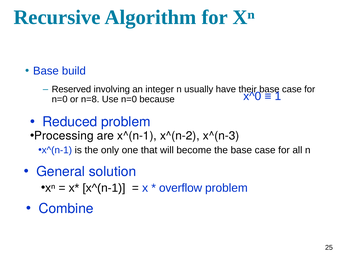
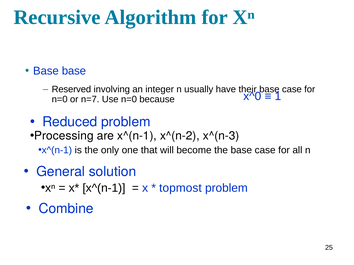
Base build: build -> base (74, 71)
n=8: n=8 -> n=7 (90, 100)
overflow: overflow -> topmost (180, 188)
